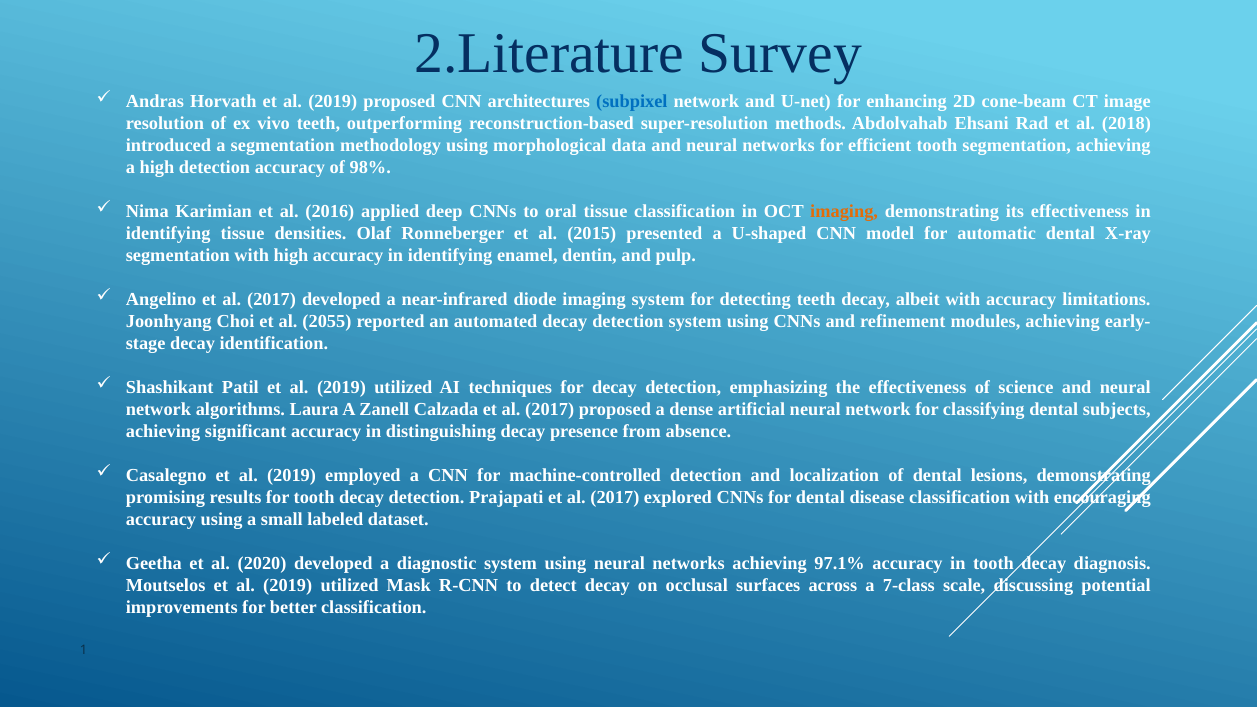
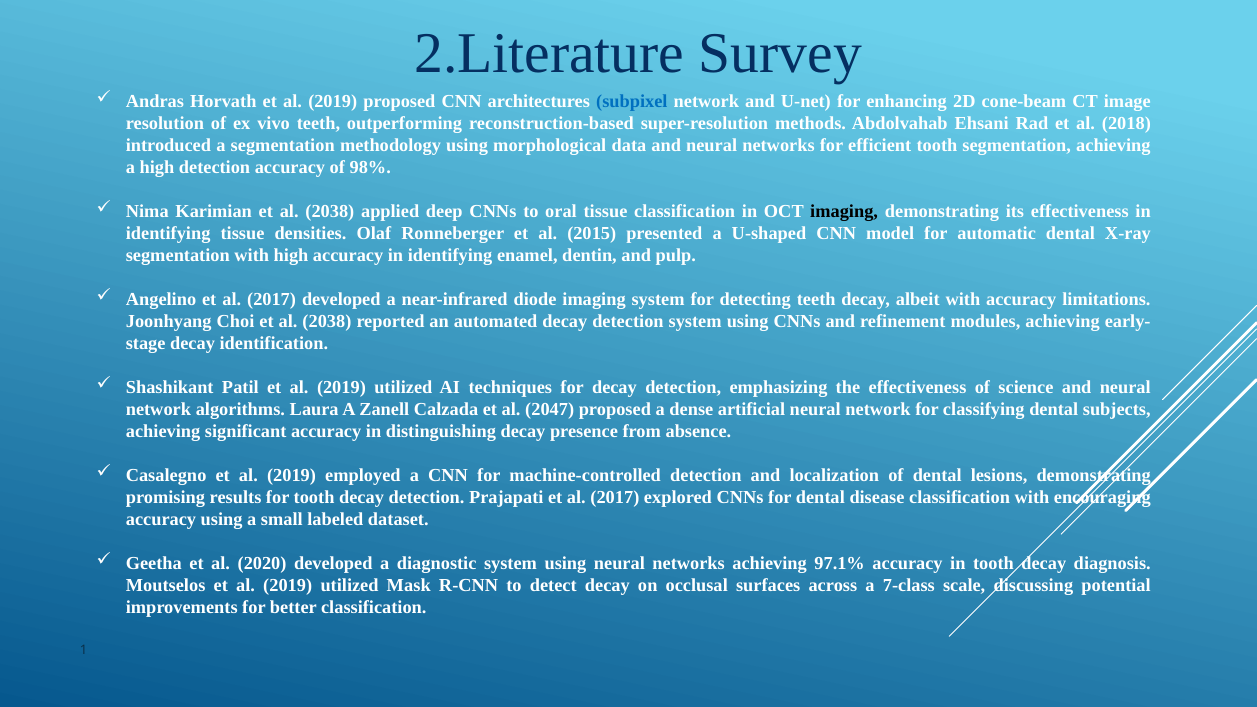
Karimian et al 2016: 2016 -> 2038 (330, 212)
imaging colour: orange -> black (844, 212)
Choi et al 2055: 2055 -> 2038 (327, 322)
Calzada et al 2017: 2017 -> 2047 (550, 410)
